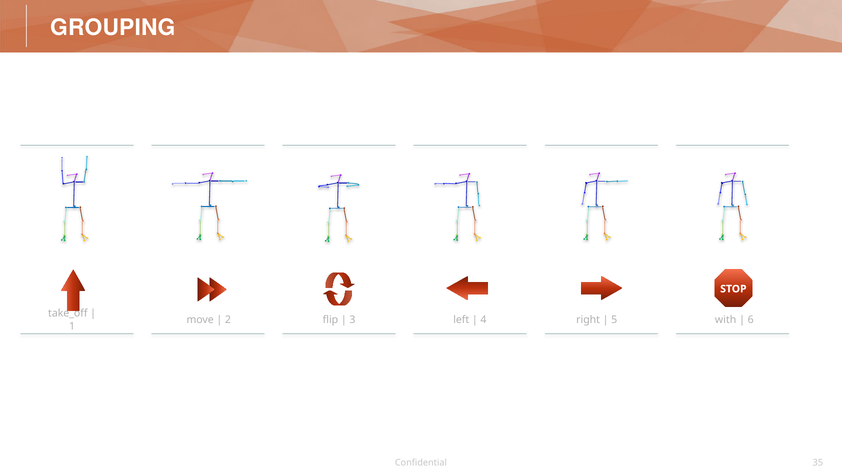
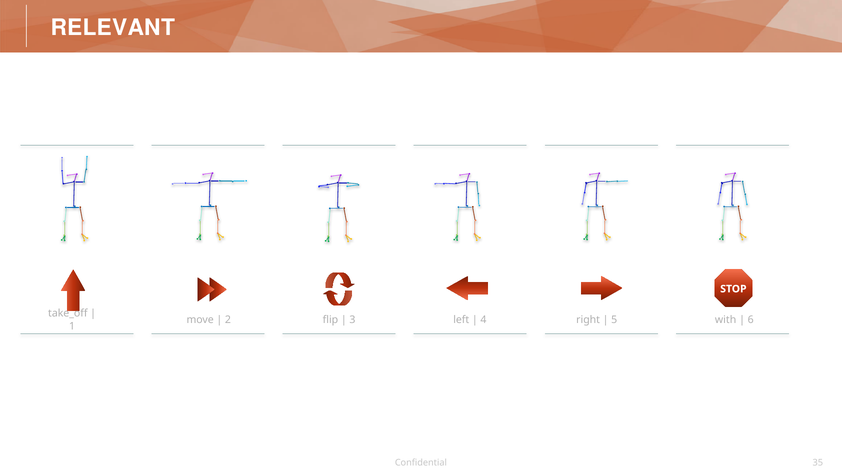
GROUPING: GROUPING -> RELEVANT (113, 28)
